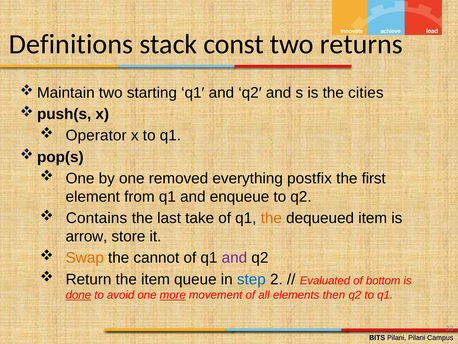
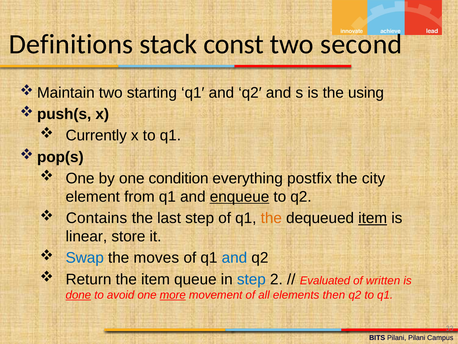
returns: returns -> second (361, 44)
cities: cities -> using (366, 93)
Operator: Operator -> Currently (96, 135)
removed: removed -> condition (179, 178)
first: first -> city (374, 178)
enqueue underline: none -> present (240, 196)
last take: take -> step (200, 218)
item underline: none -> present (373, 218)
arrow: arrow -> linear (86, 236)
Swap colour: orange -> blue (85, 258)
cannot: cannot -> moves (156, 258)
and colour: purple -> blue (234, 258)
bottom: bottom -> written (383, 280)
